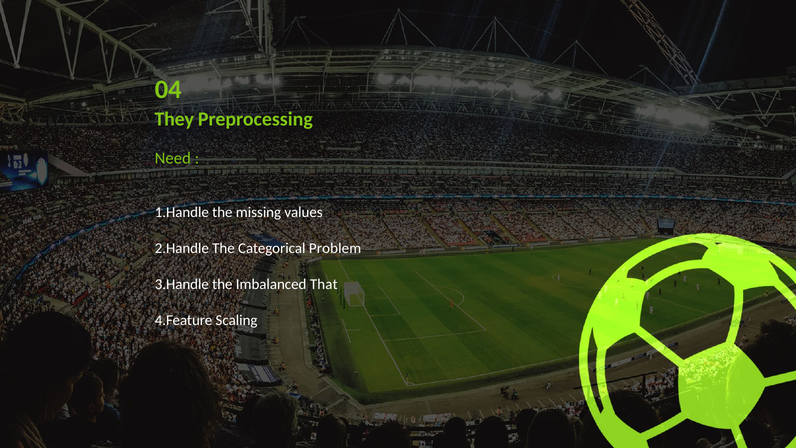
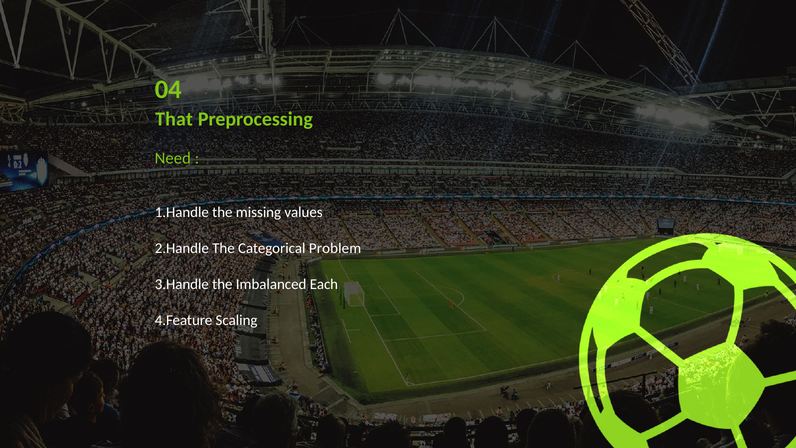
They: They -> That (174, 119)
That: That -> Each (324, 284)
